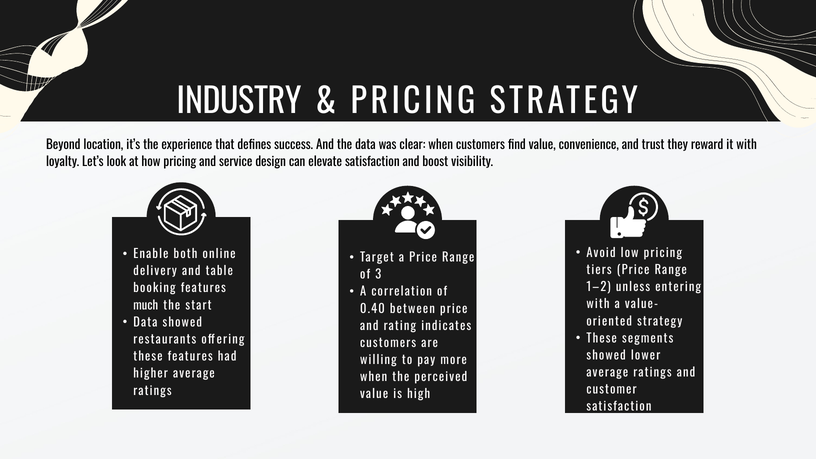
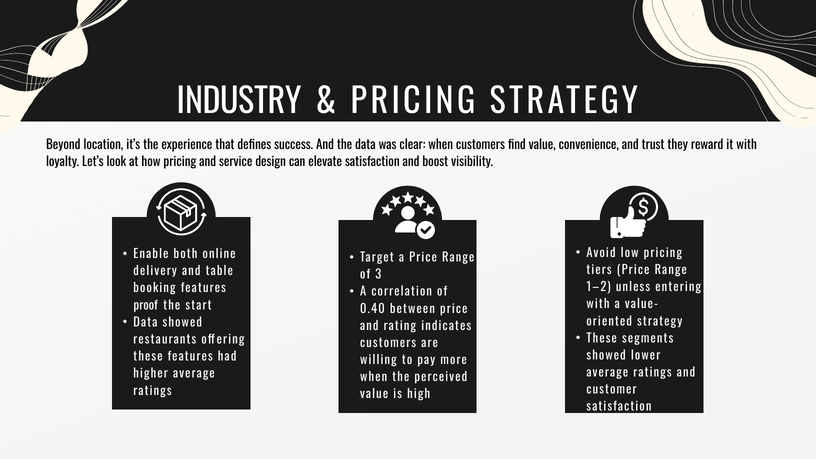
much: much -> proof (146, 305)
